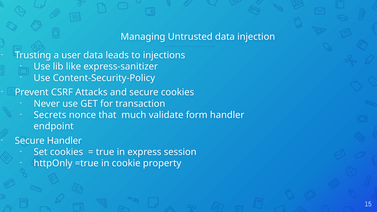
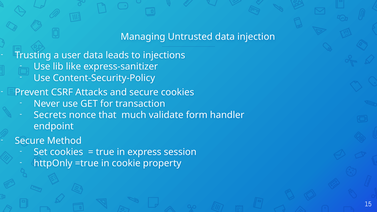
Secure Handler: Handler -> Method (64, 141)
